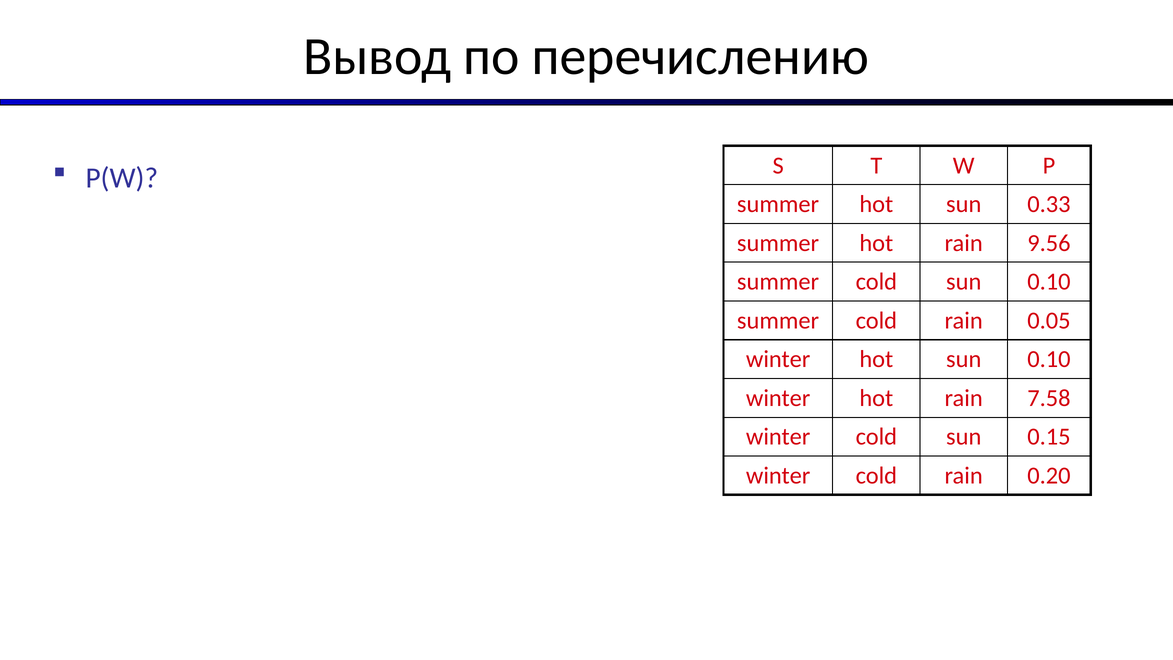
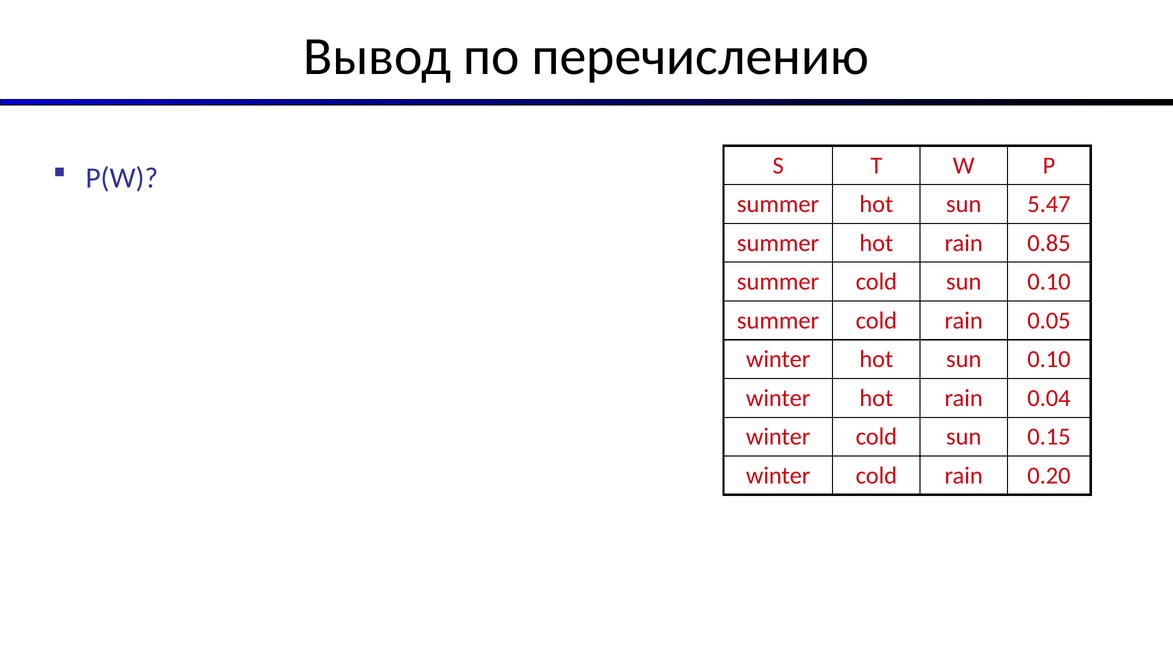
0.33: 0.33 -> 5.47 (1049, 204)
9.56: 9.56 -> 0.85 (1049, 243)
7.58: 7.58 -> 0.04 (1049, 398)
